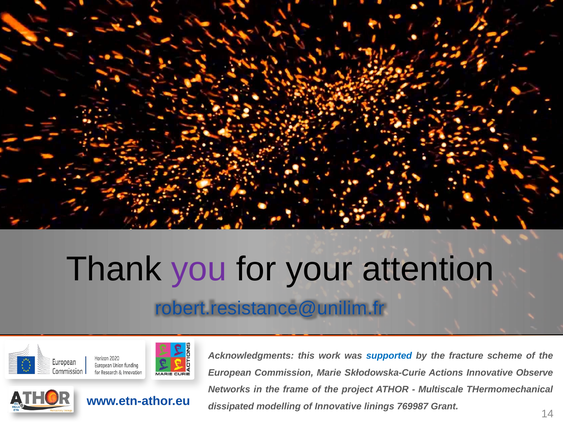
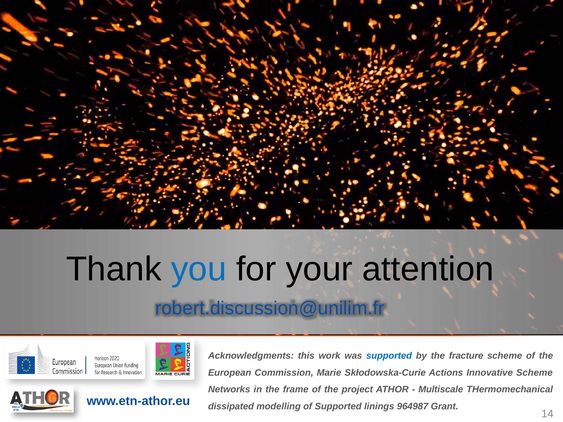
you colour: purple -> blue (199, 269)
robert.resistance@unilim.fr: robert.resistance@unilim.fr -> robert.discussion@unilim.fr (270, 308)
Innovative Observe: Observe -> Scheme (534, 373)
of Innovative: Innovative -> Supported (338, 407)
769987: 769987 -> 964987 (413, 407)
